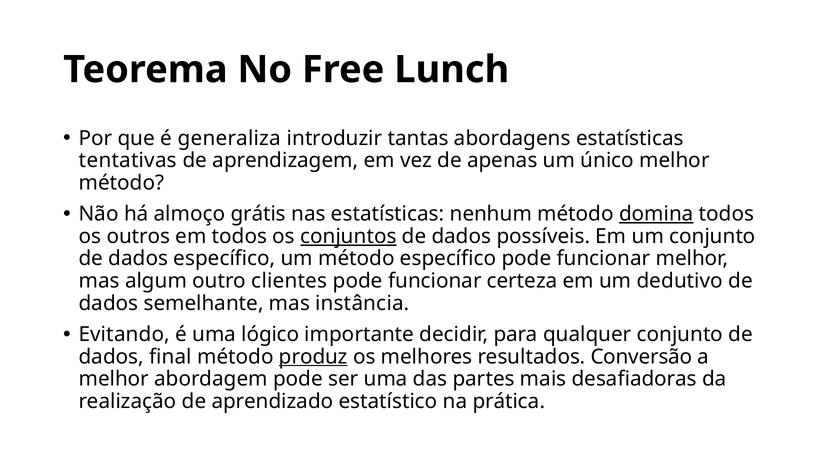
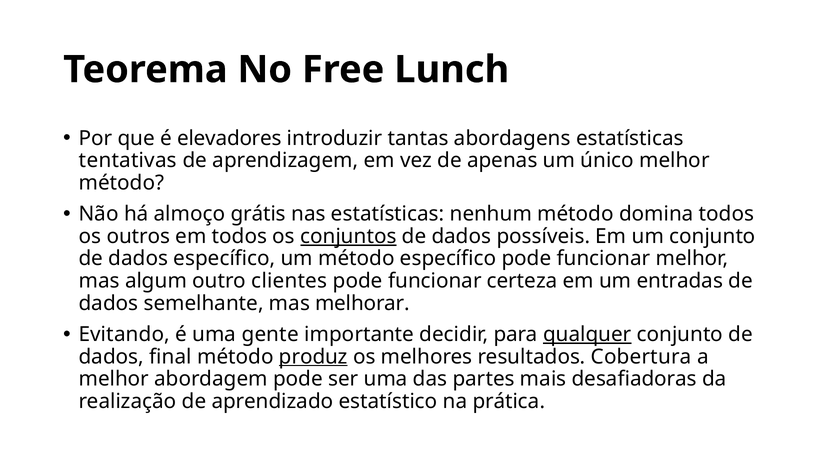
generaliza: generaliza -> elevadores (230, 138)
domina underline: present -> none (656, 214)
dedutivo: dedutivo -> entradas (680, 281)
instância: instância -> melhorar (363, 304)
lógico: lógico -> gente (270, 335)
qualquer underline: none -> present (587, 335)
Conversão: Conversão -> Cobertura (641, 357)
